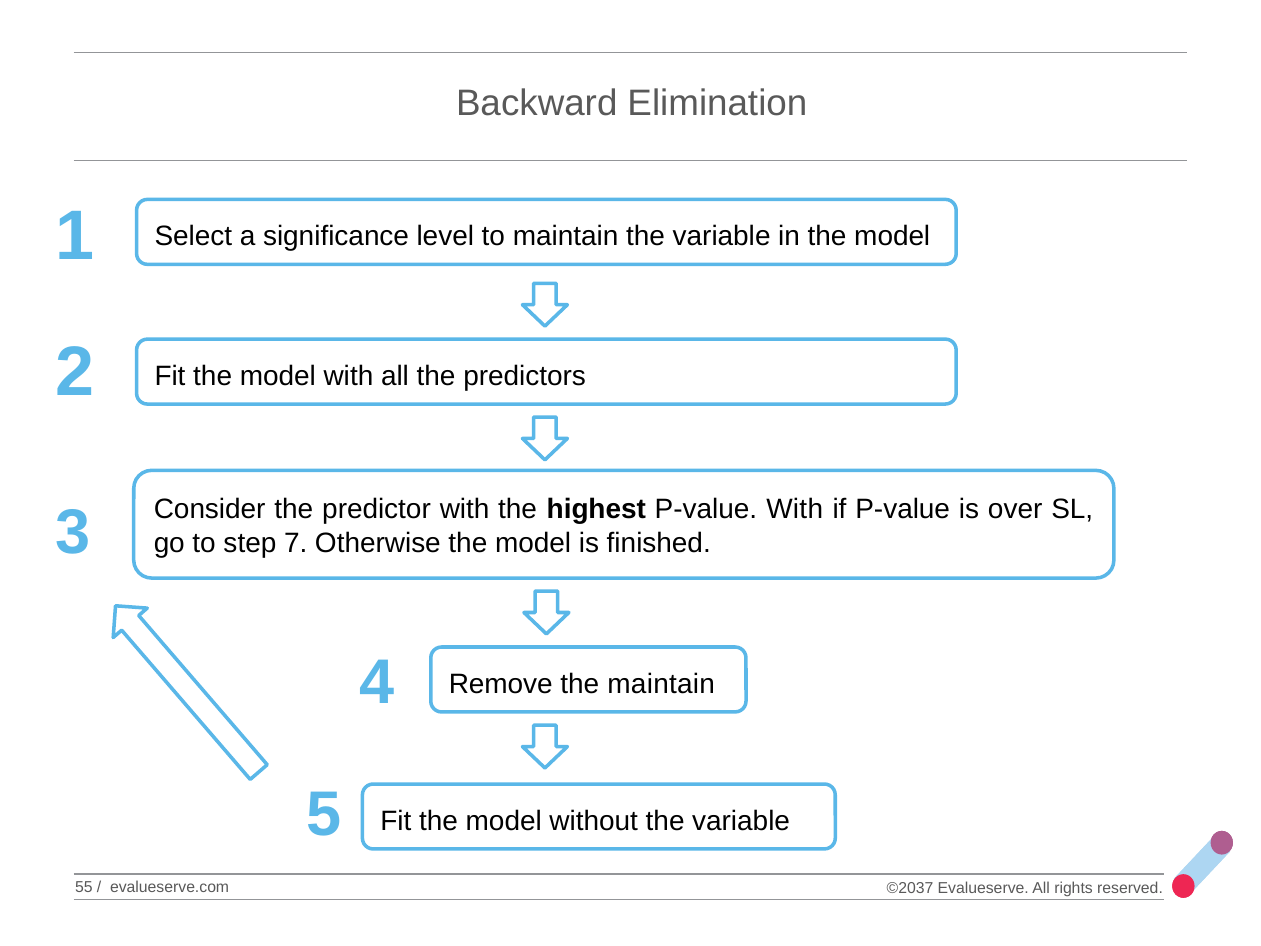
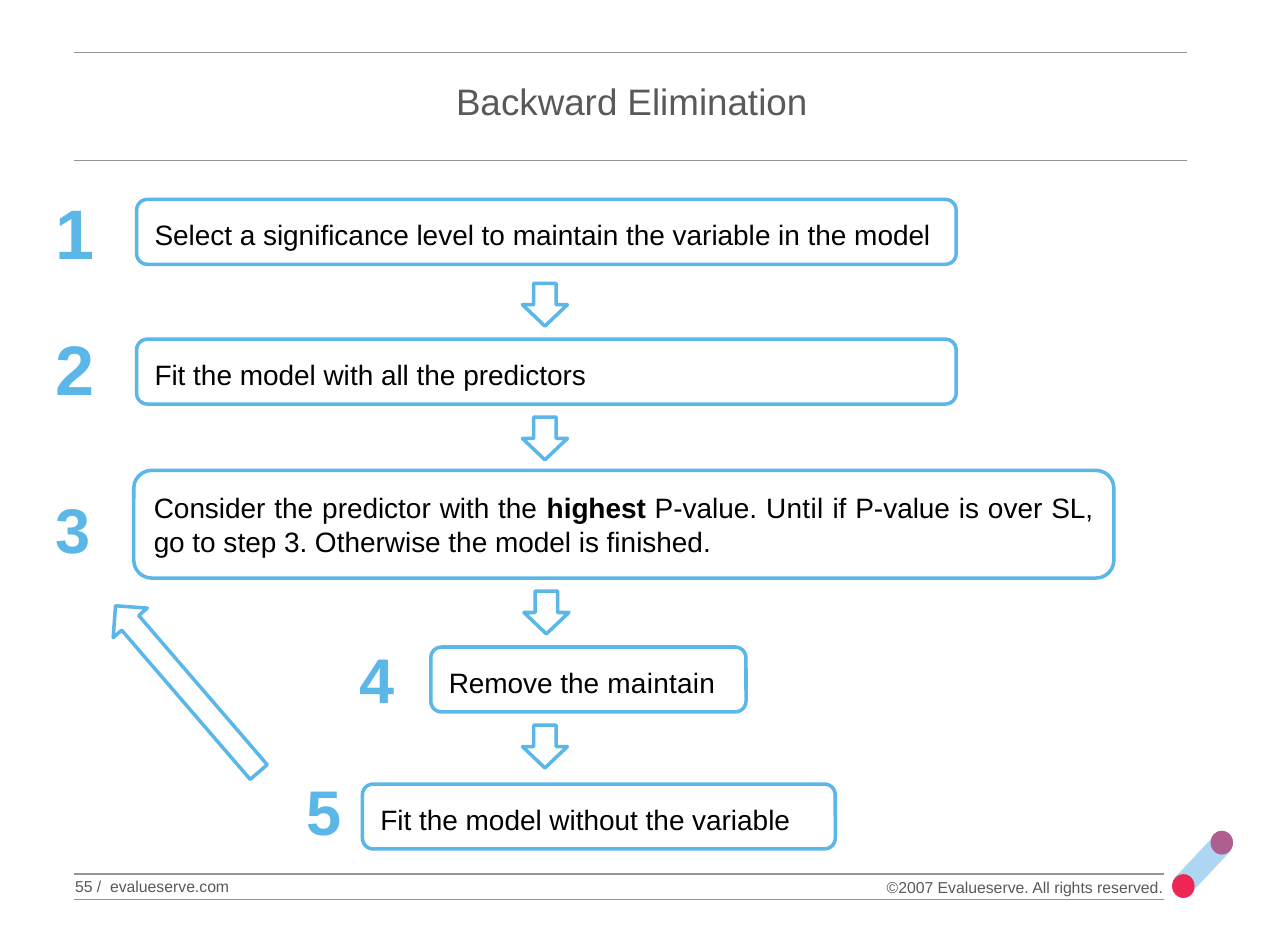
P-value With: With -> Until (795, 509)
step 7: 7 -> 3 (296, 543)
©2037: ©2037 -> ©2007 (910, 888)
